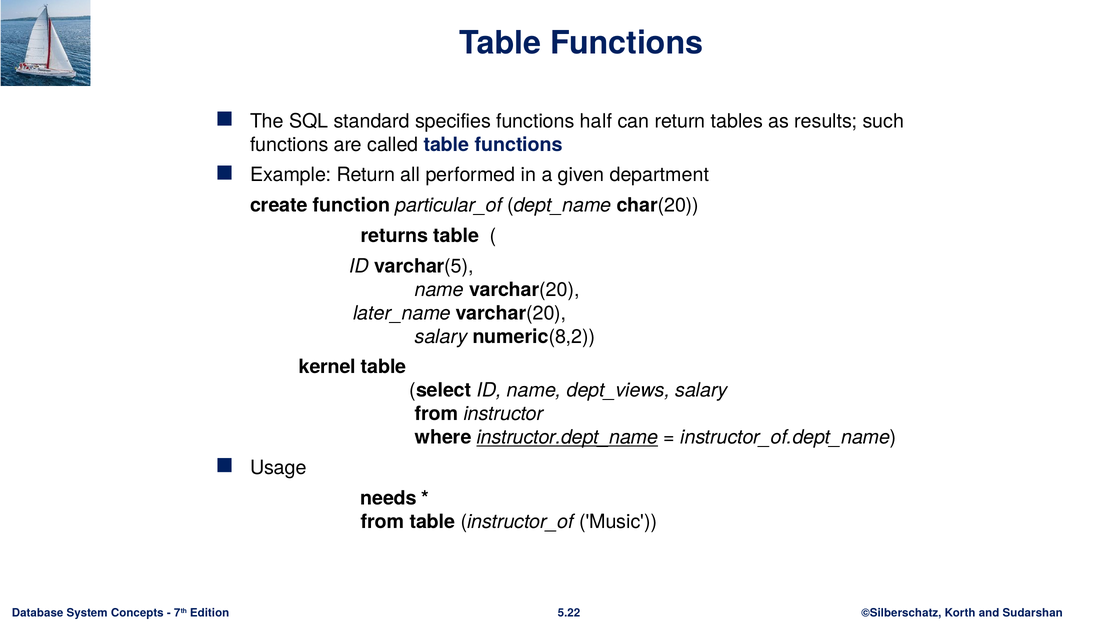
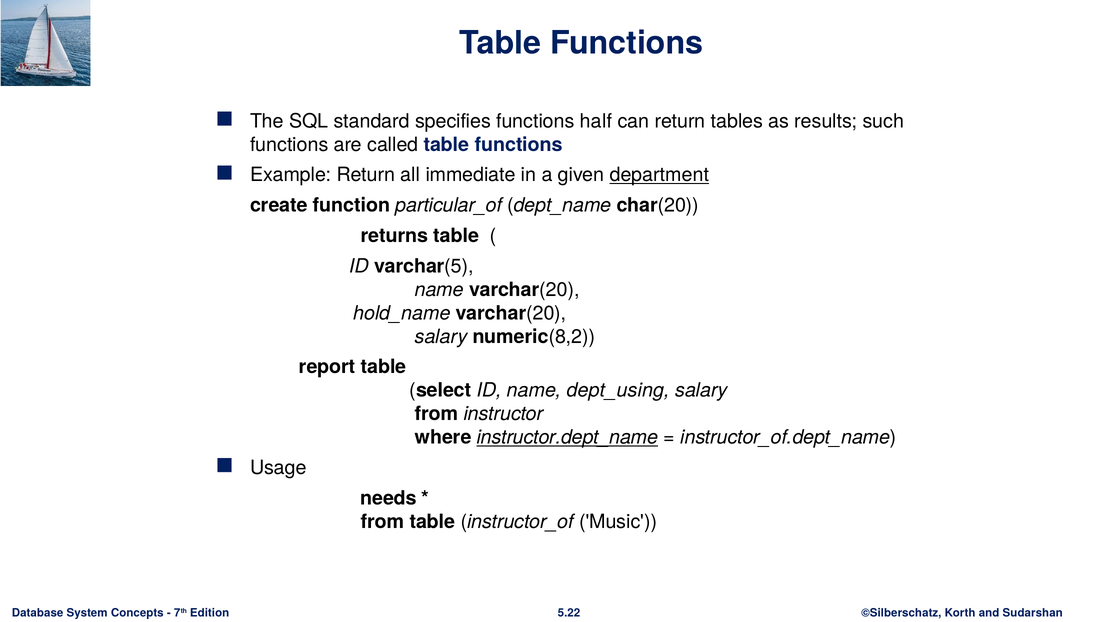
performed: performed -> immediate (471, 175)
department underline: none -> present (659, 175)
later_name: later_name -> hold_name (402, 313)
kernel: kernel -> report (327, 367)
dept_views: dept_views -> dept_using (618, 390)
